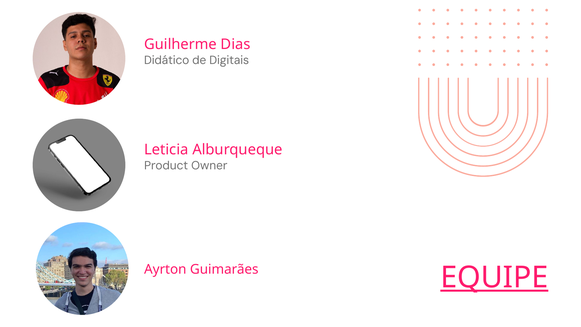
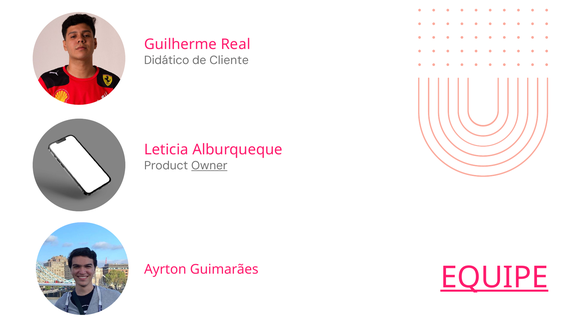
Dias: Dias -> Real (236, 44)
Digitais: Digitais -> Cliente (229, 60)
Owner underline: none -> present (209, 166)
